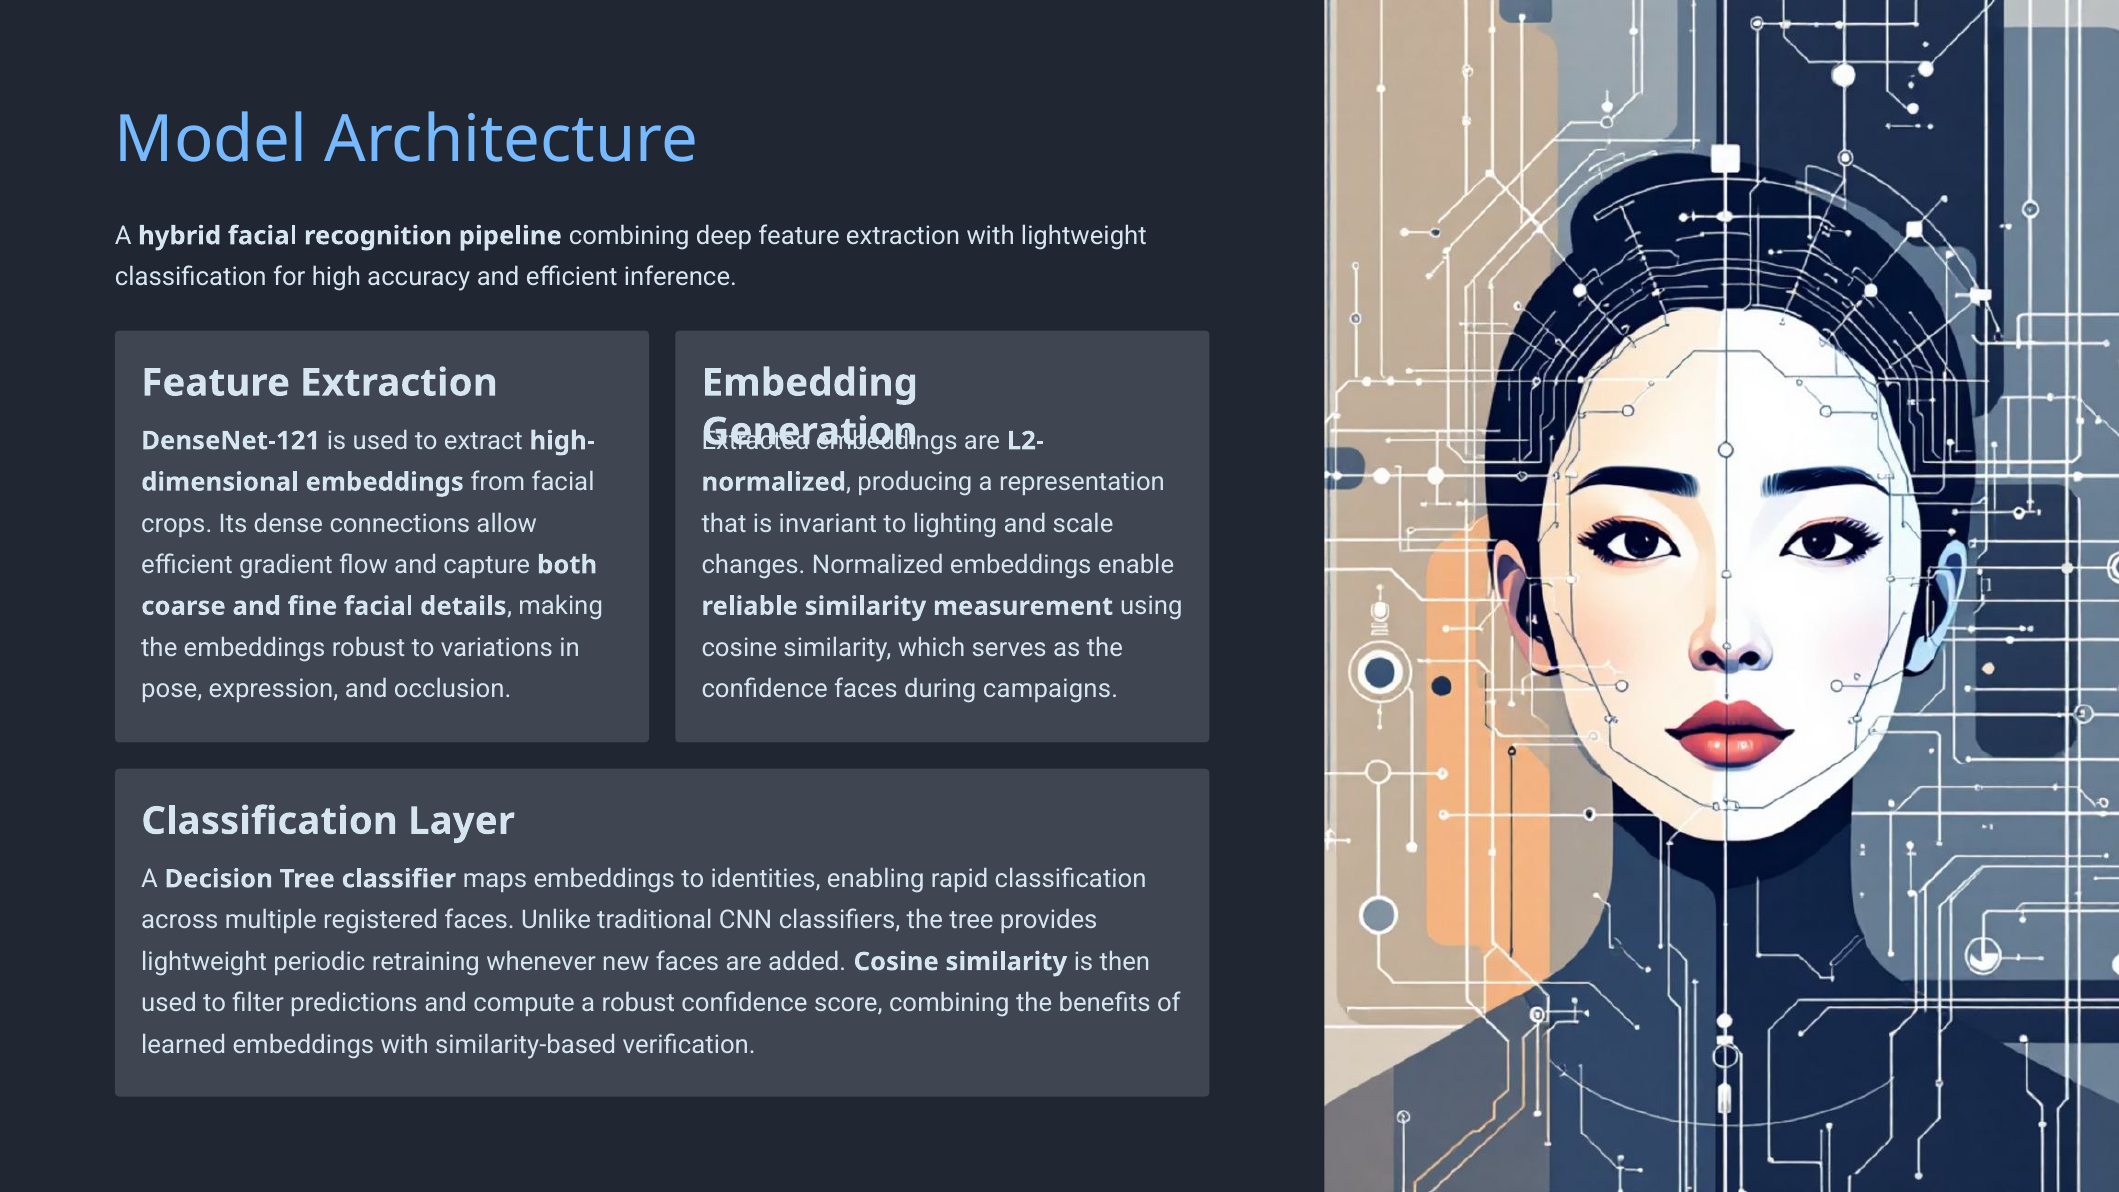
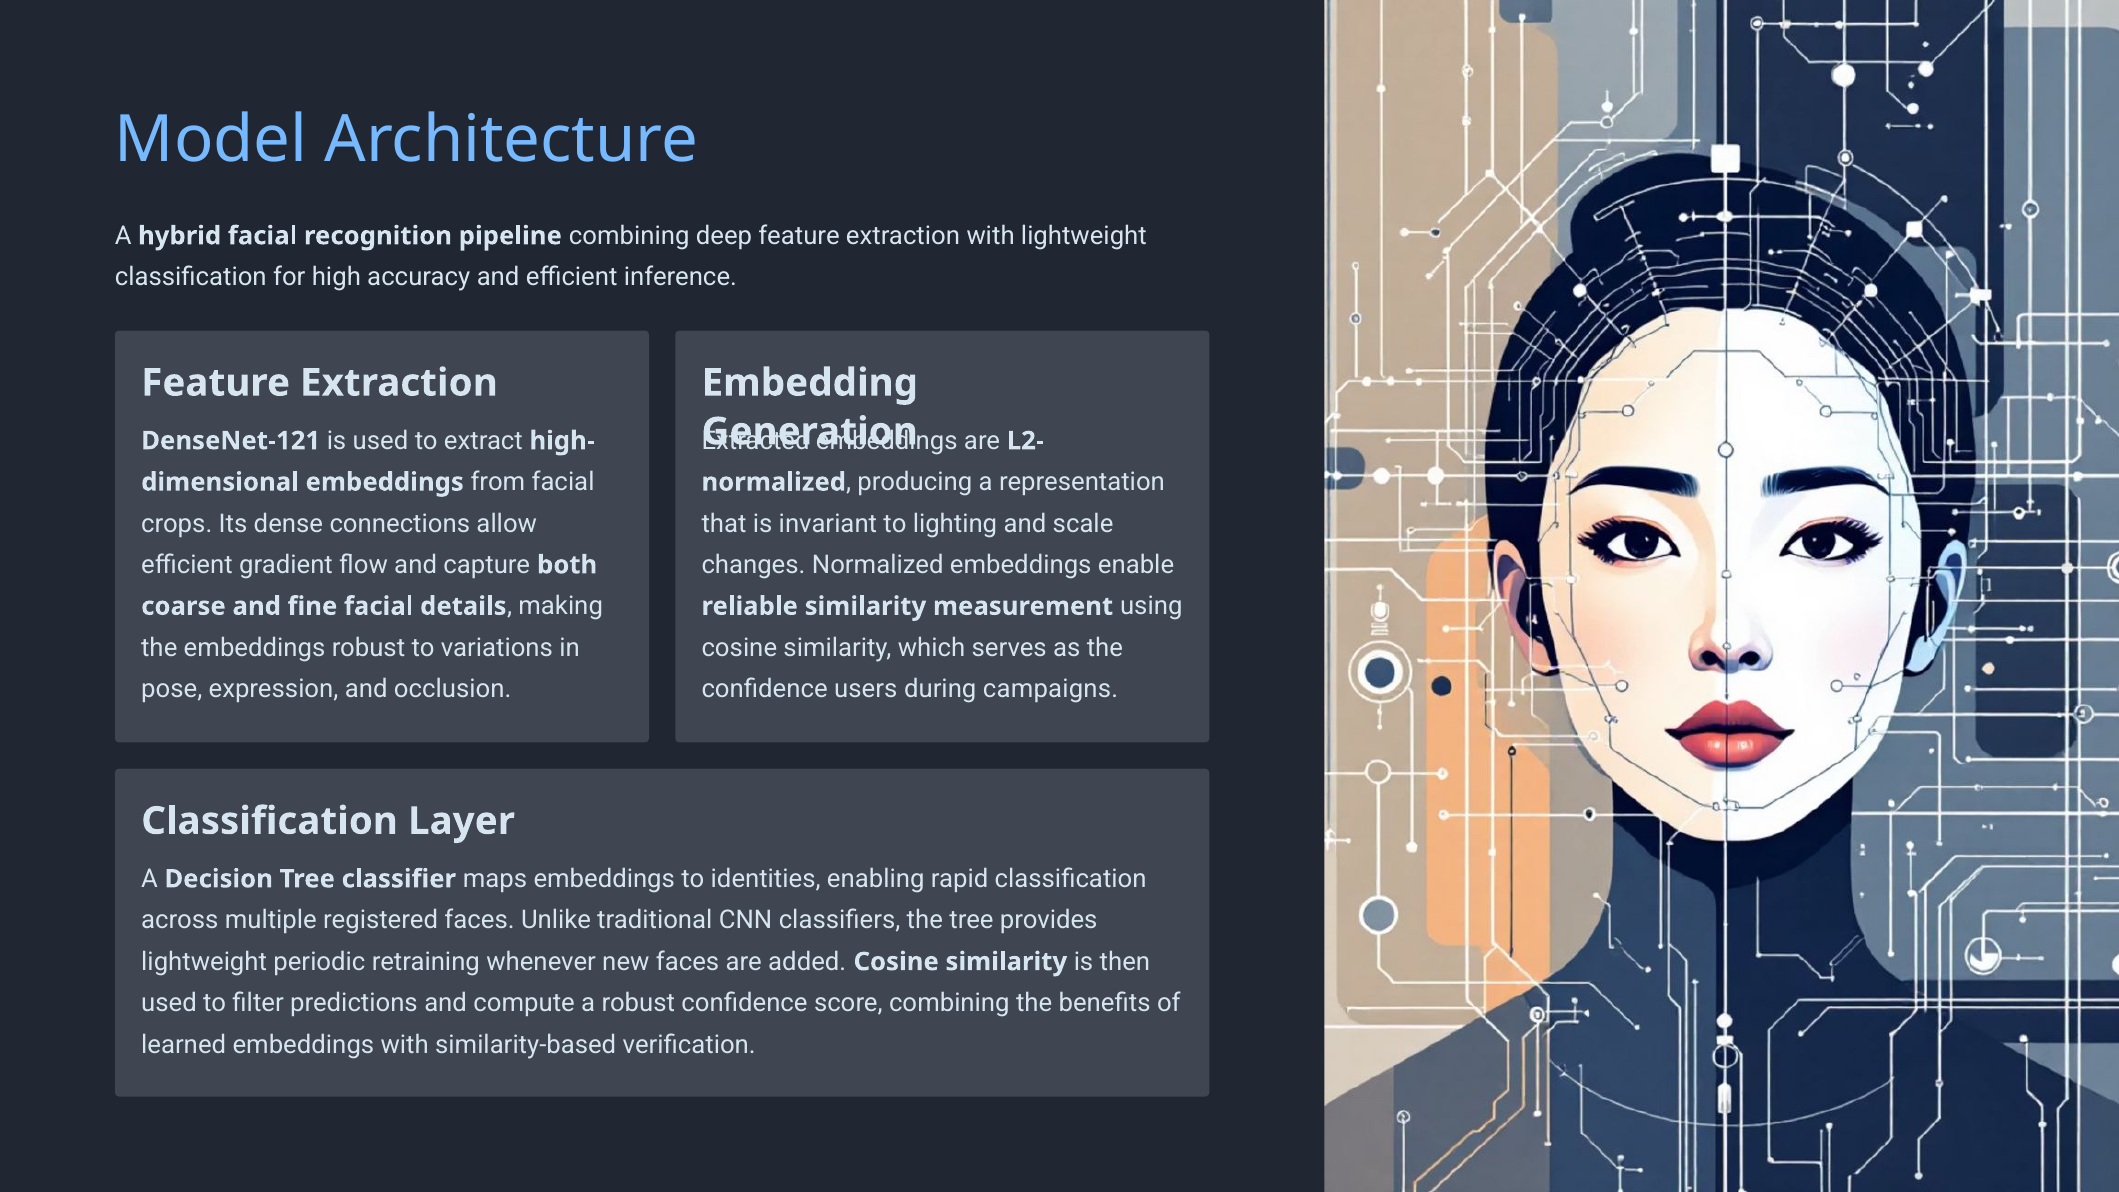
confidence faces: faces -> users (866, 689)
